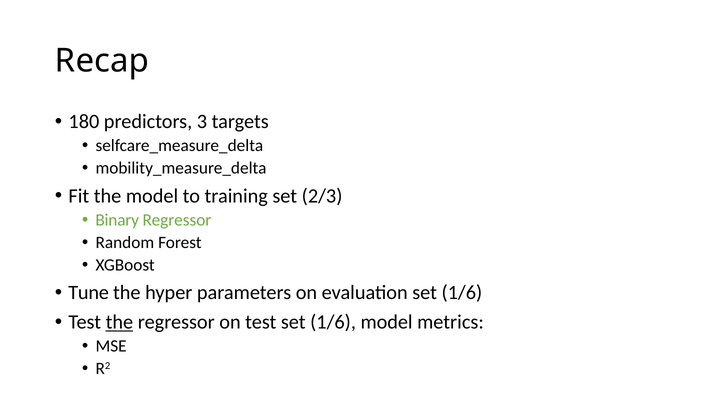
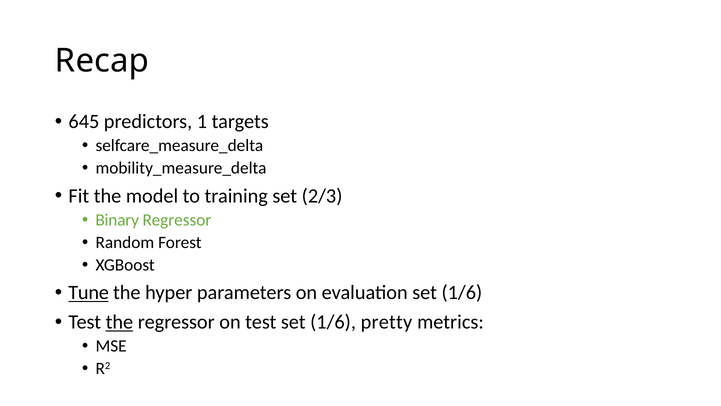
180: 180 -> 645 (84, 122)
3: 3 -> 1 (202, 122)
Tune underline: none -> present (89, 292)
1/6 model: model -> pretty (386, 322)
